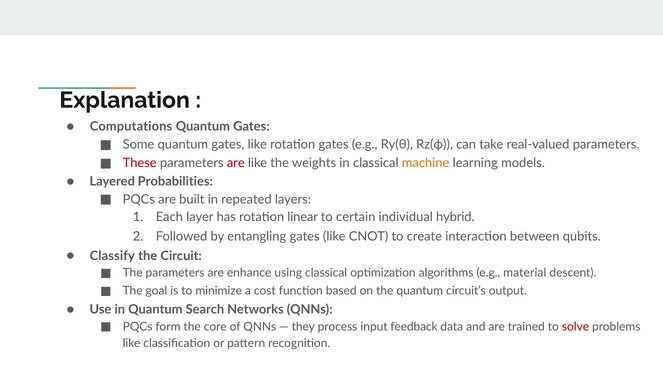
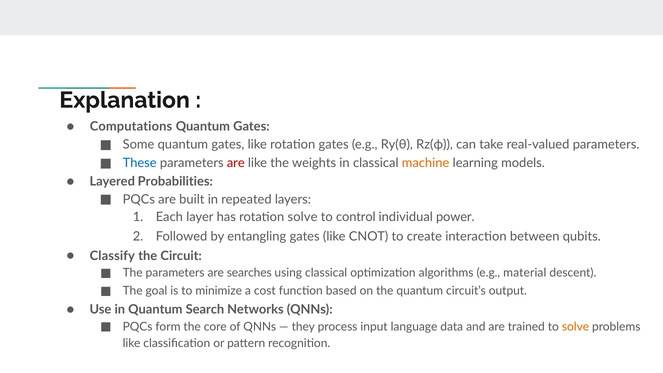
These colour: red -> blue (140, 163)
rotation linear: linear -> solve (303, 217)
certain: certain -> control (356, 217)
hybrid: hybrid -> power (455, 217)
enhance: enhance -> searches (249, 273)
feedback: feedback -> language (414, 327)
solve colour: red -> orange (576, 327)
